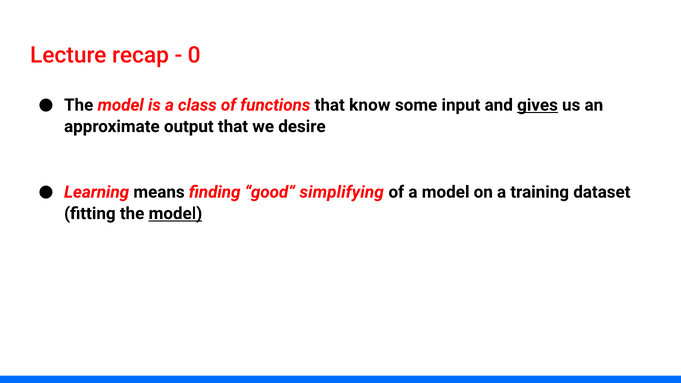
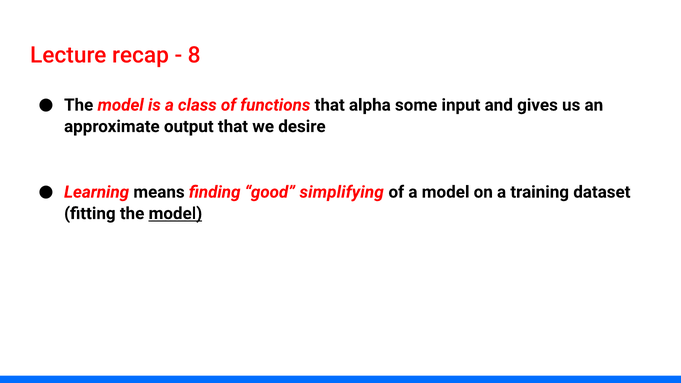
0: 0 -> 8 (194, 55)
know: know -> alpha (370, 105)
gives underline: present -> none (537, 105)
